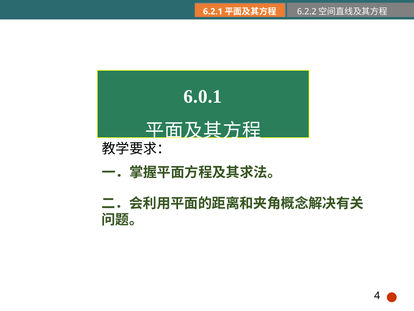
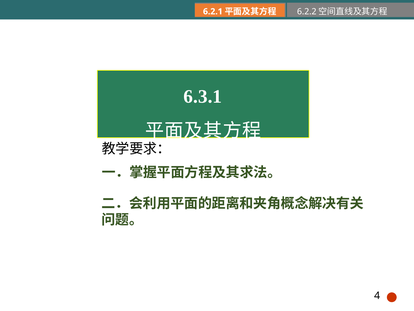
6.0.1: 6.0.1 -> 6.3.1 (203, 96)
